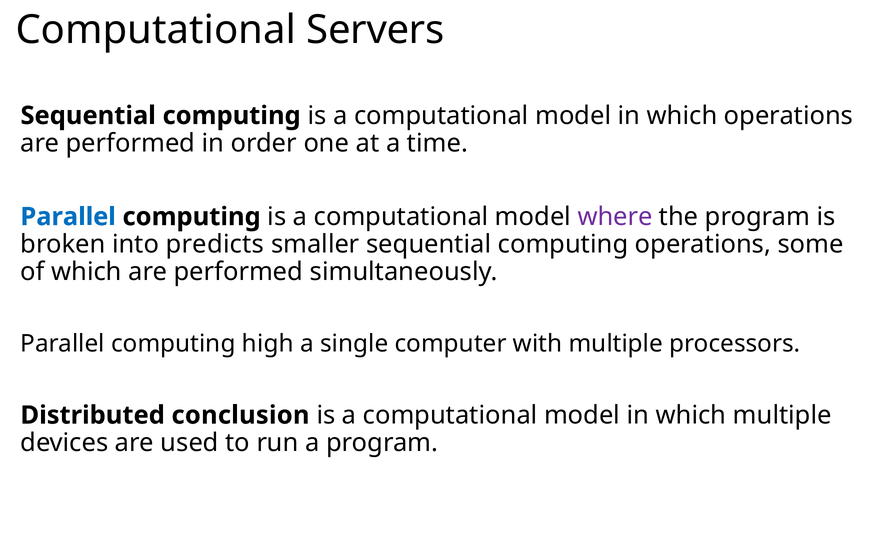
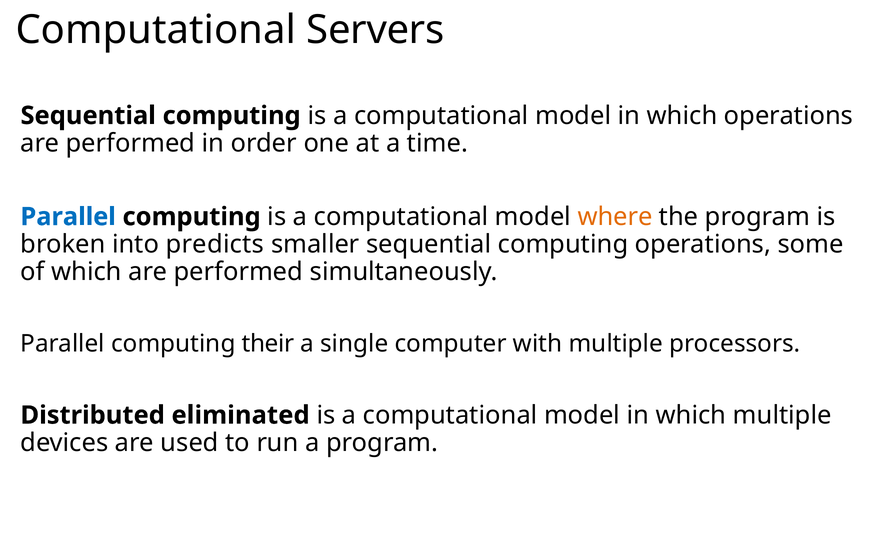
where colour: purple -> orange (615, 217)
high: high -> their (268, 343)
conclusion: conclusion -> eliminated (241, 415)
